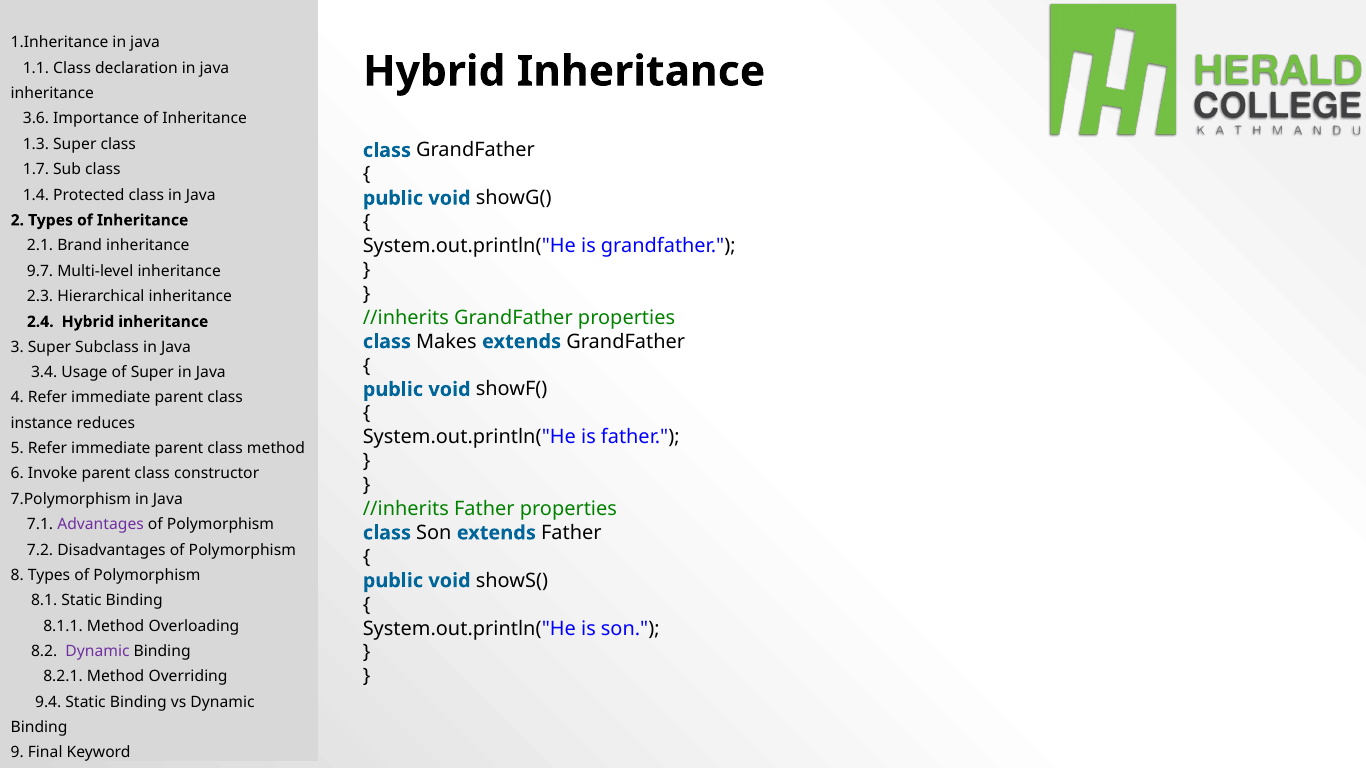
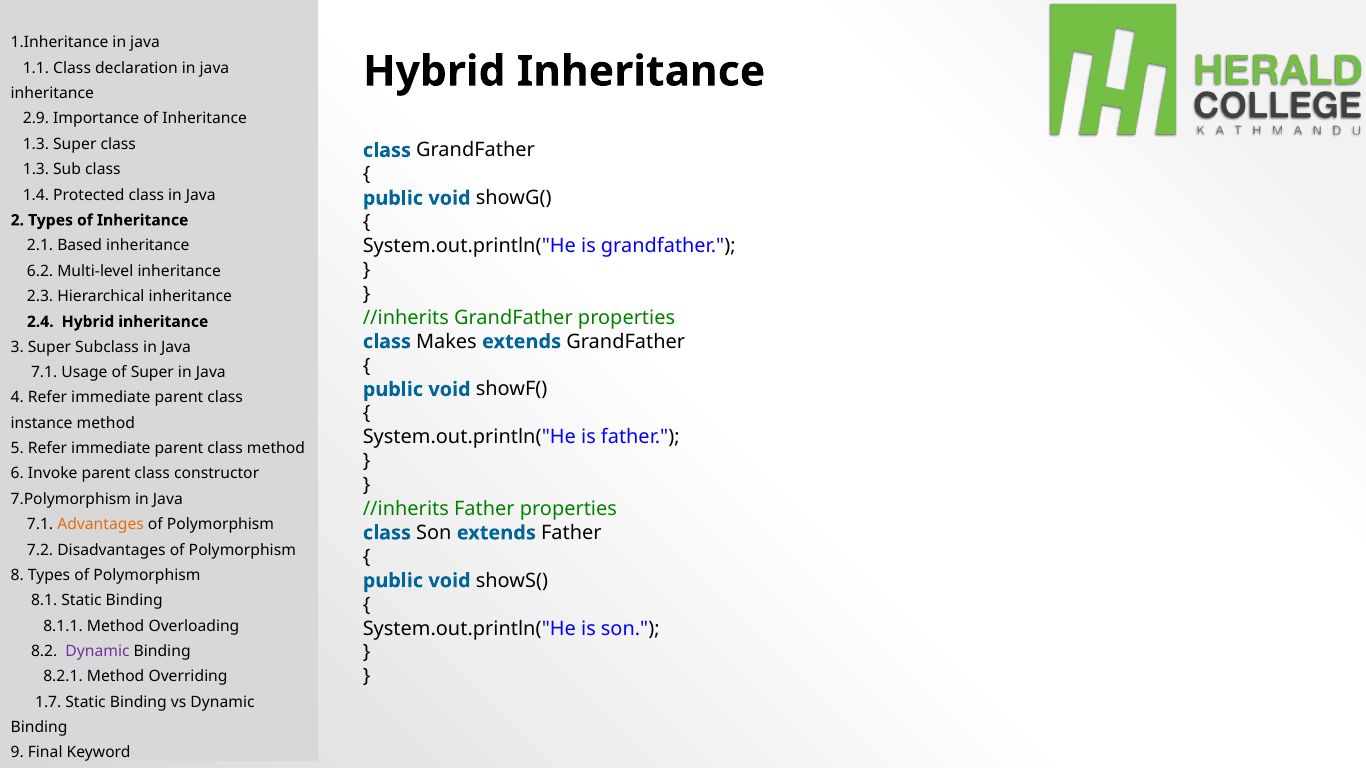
3.6: 3.6 -> 2.9 (36, 119)
1.7: 1.7 -> 1.3 (36, 170)
Brand: Brand -> Based (80, 246)
9.7: 9.7 -> 6.2 (40, 271)
3.4: 3.4 -> 7.1 (44, 373)
instance reduces: reduces -> method (106, 423)
Advantages colour: purple -> orange (101, 525)
9.4: 9.4 -> 1.7 (48, 702)
